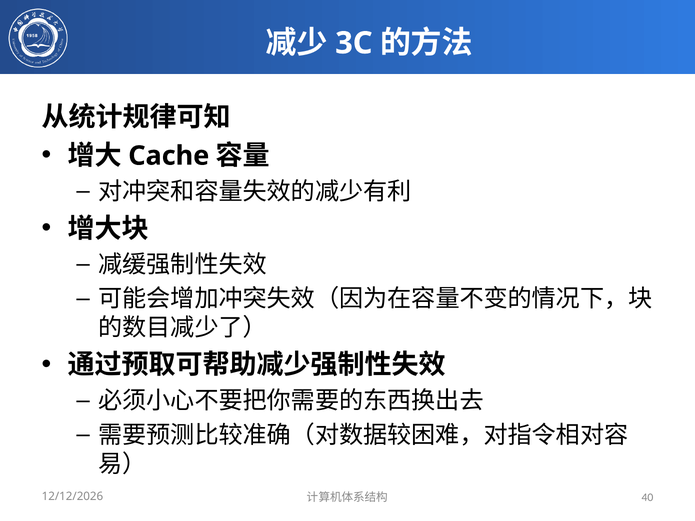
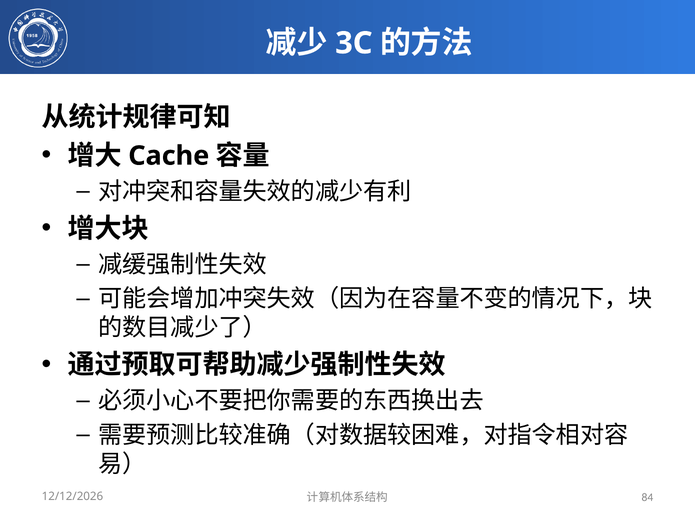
40: 40 -> 84 (647, 498)
